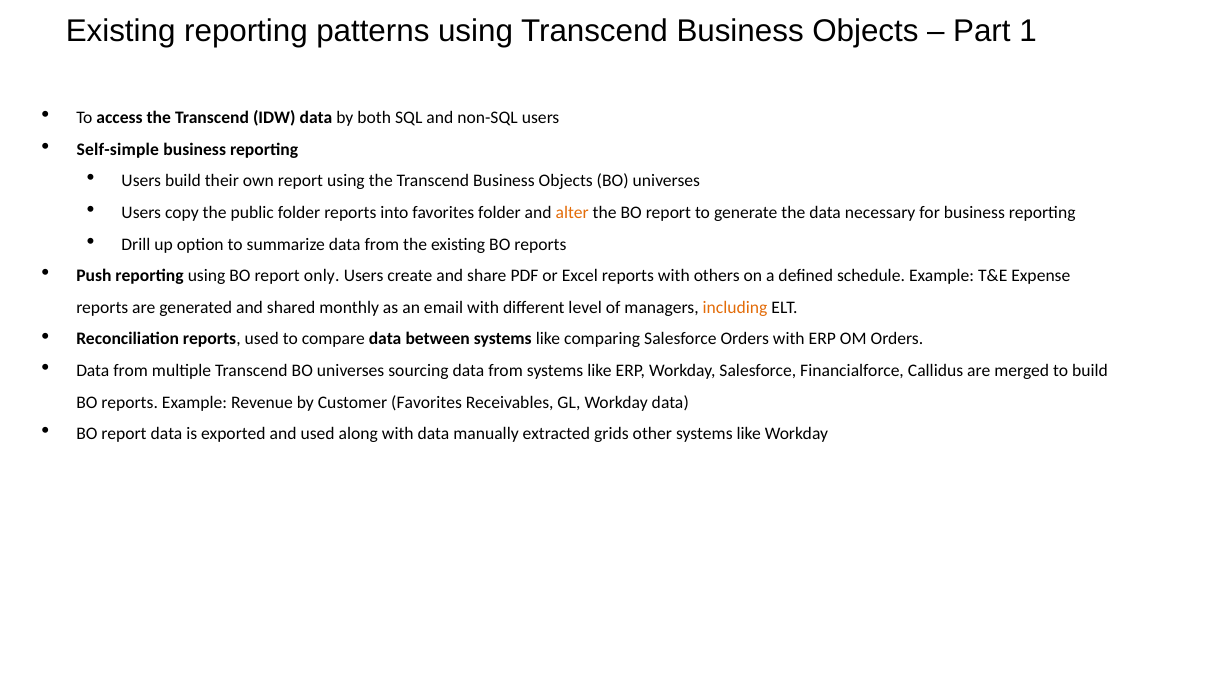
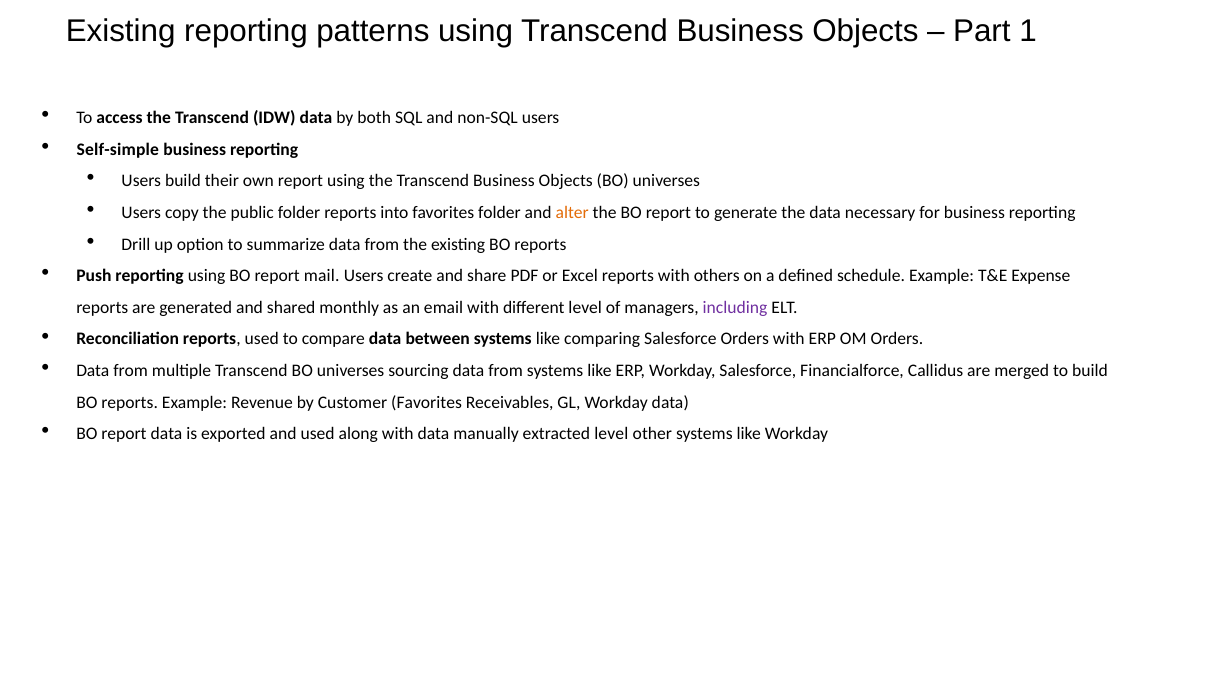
only: only -> mail (322, 276)
including colour: orange -> purple (735, 307)
extracted grids: grids -> level (611, 434)
